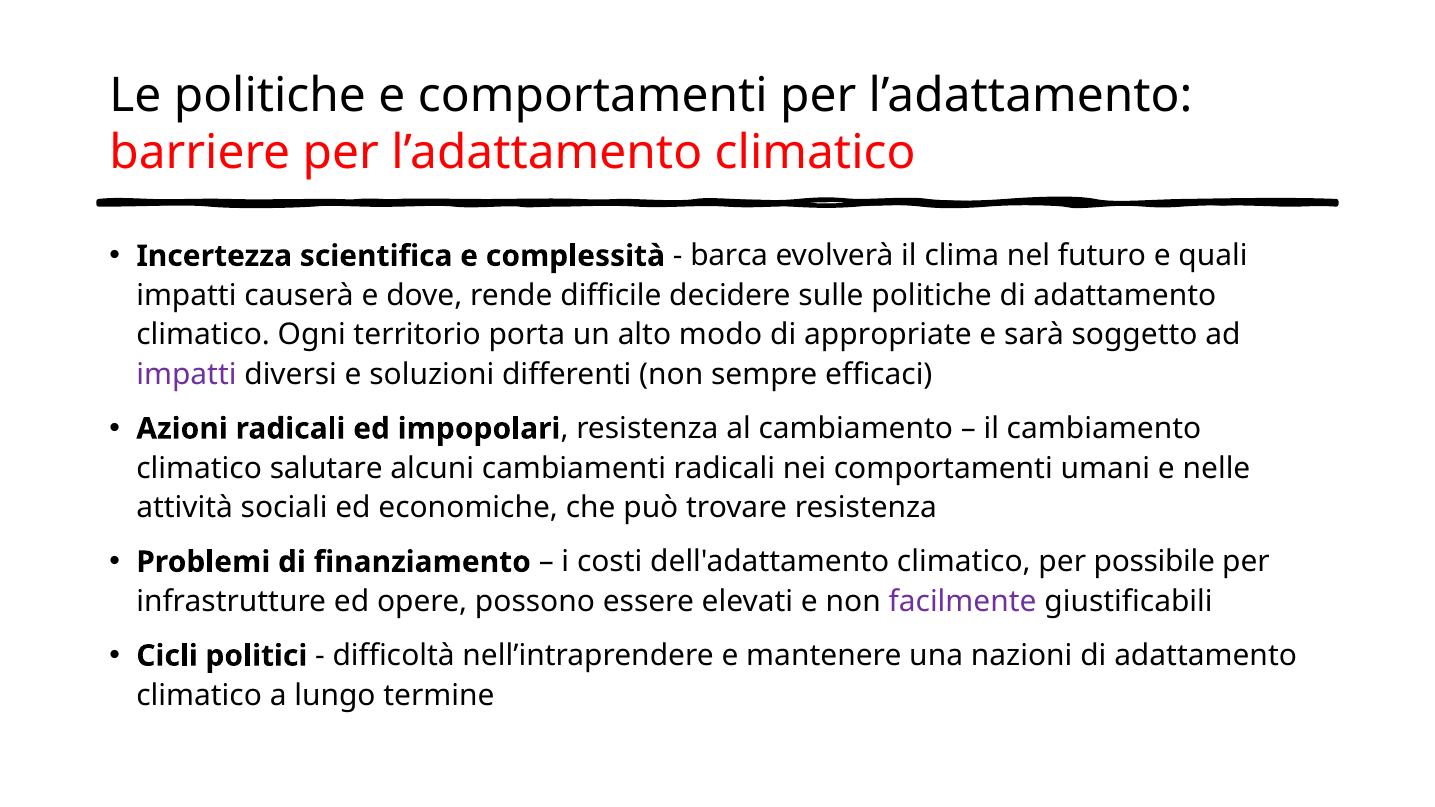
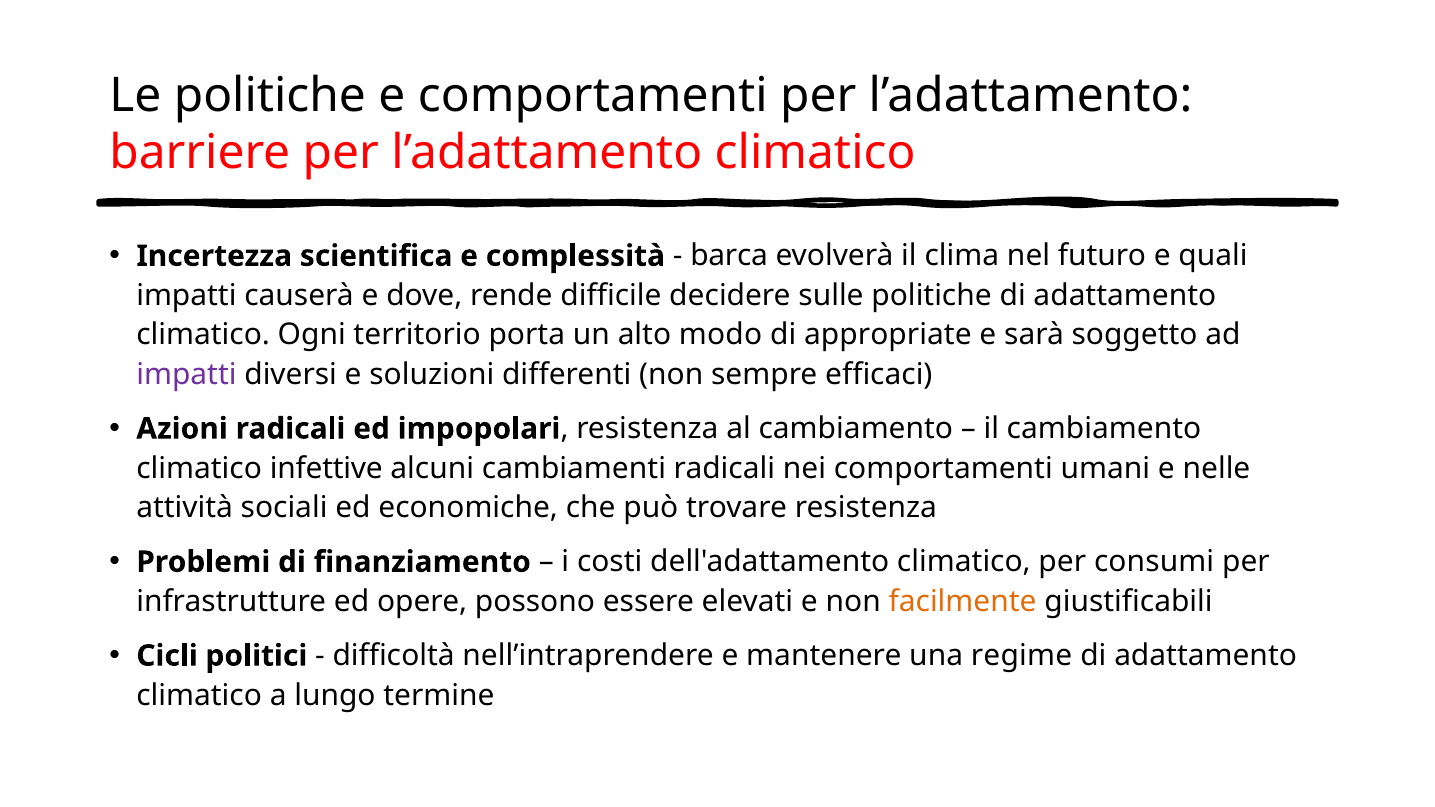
salutare: salutare -> infettive (326, 468)
possibile: possibile -> consumi (1154, 562)
facilmente colour: purple -> orange (963, 602)
nazioni: nazioni -> regime (1022, 656)
